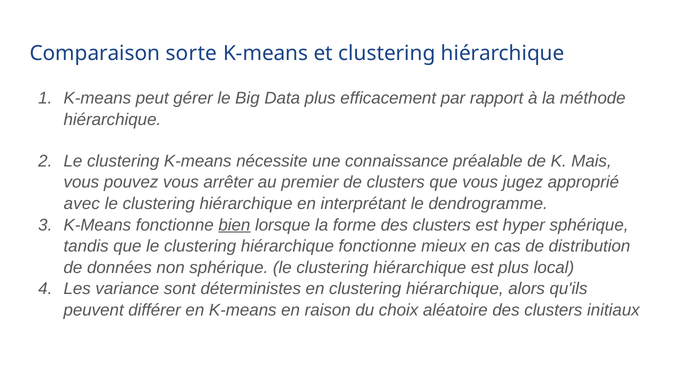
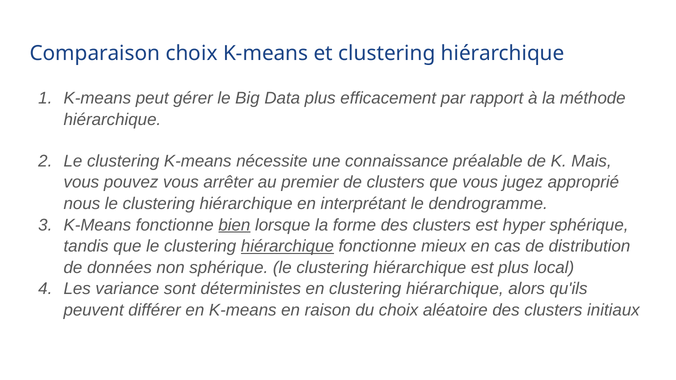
Comparaison sorte: sorte -> choix (192, 54)
avec: avec -> nous (82, 204)
hiérarchique underline: none -> present (287, 246)
